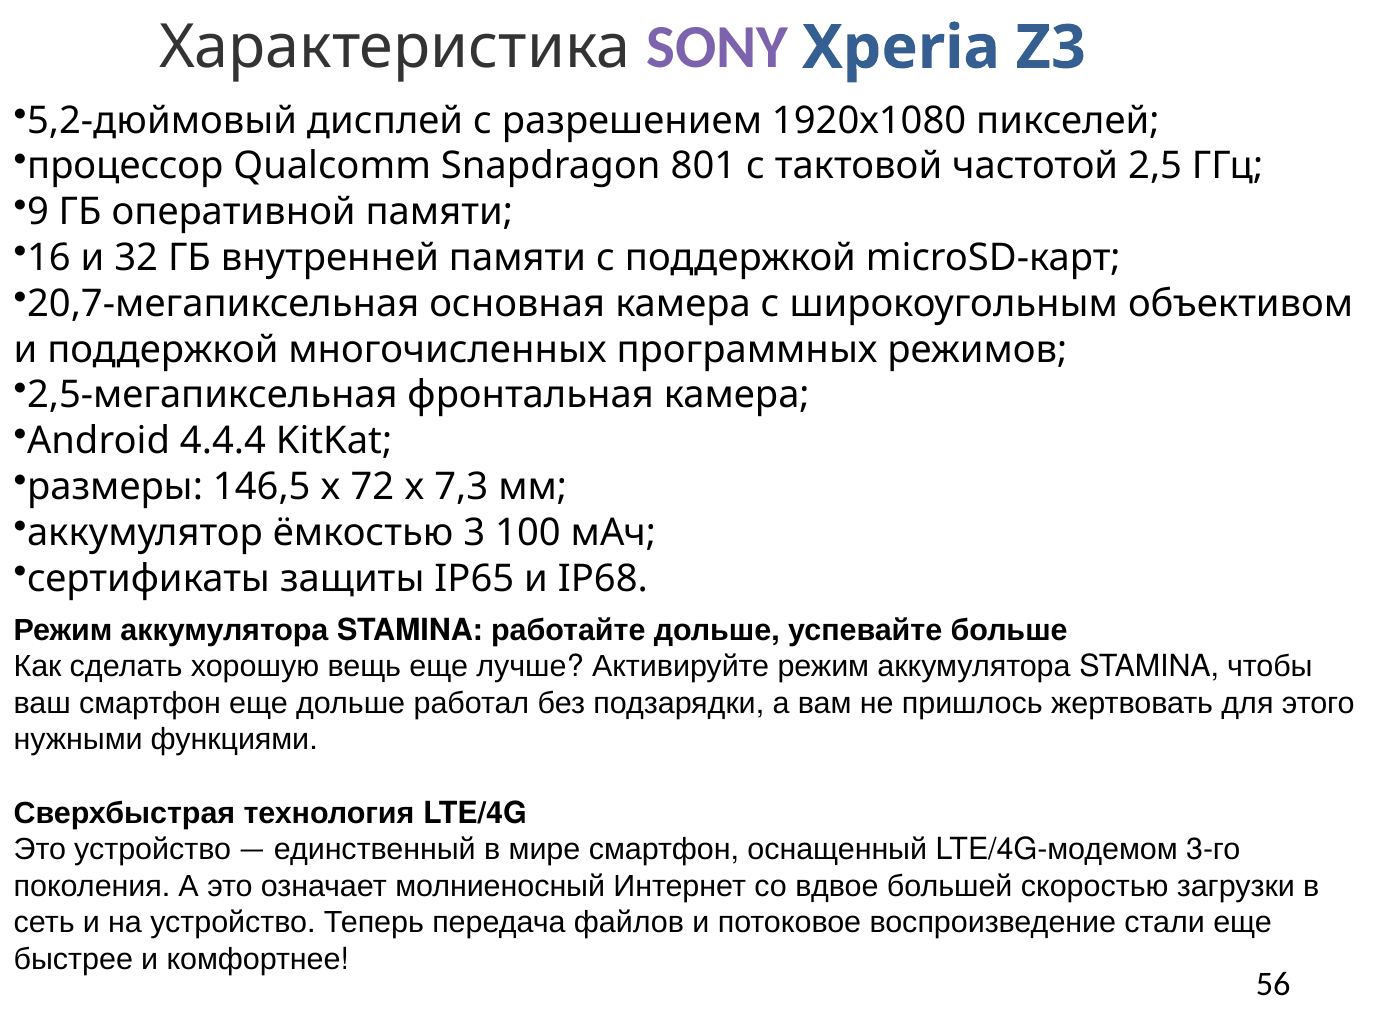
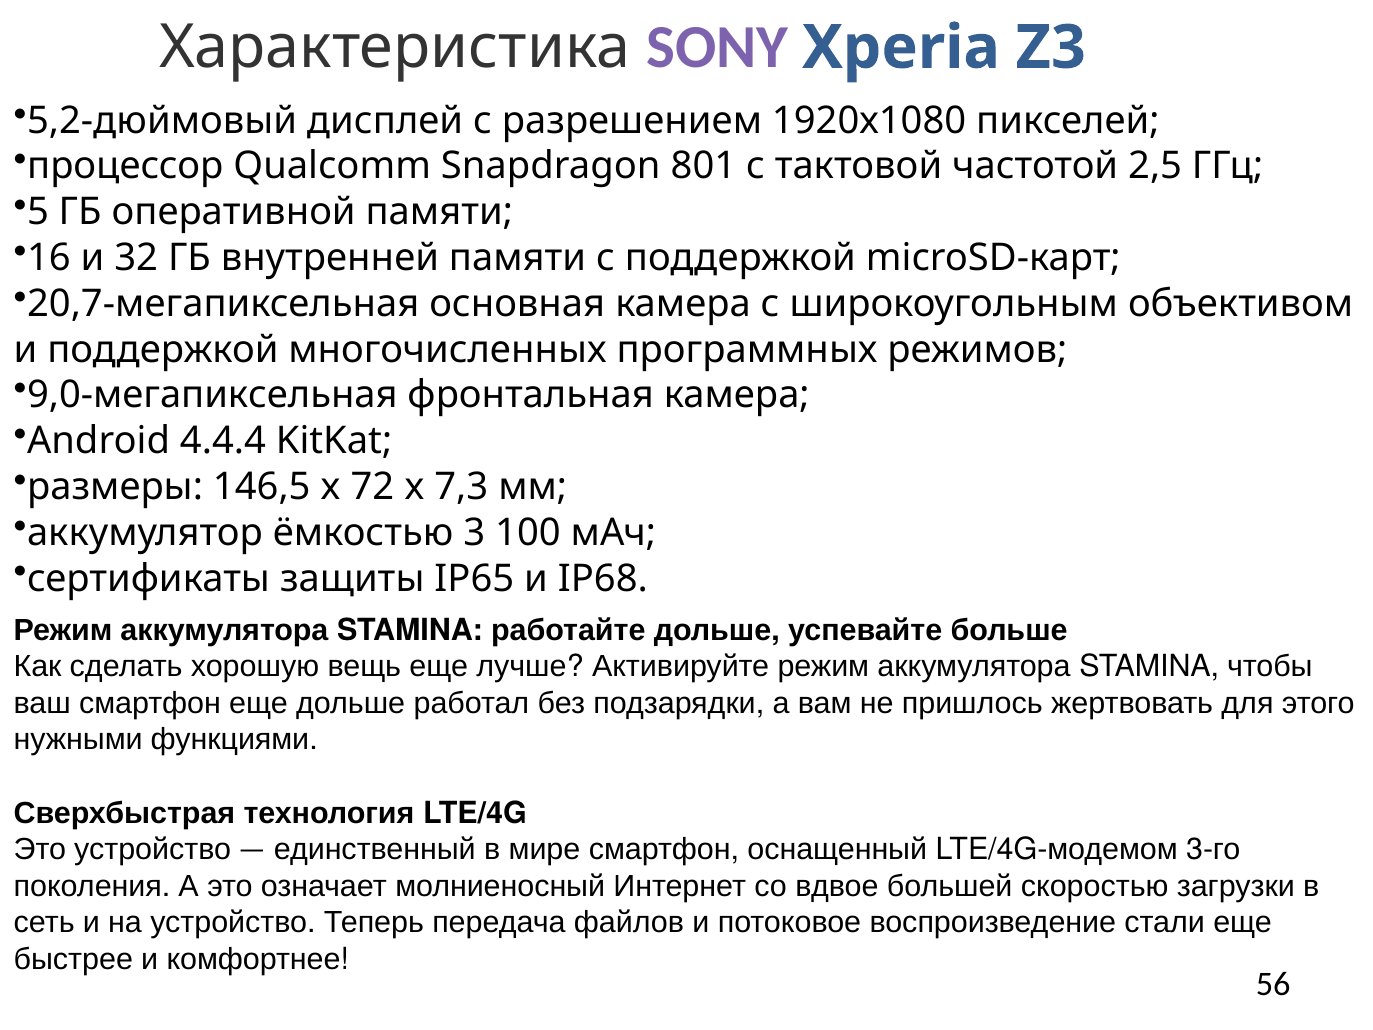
9: 9 -> 5 (38, 212)
2,5-мегапиксельная: 2,5-мегапиксельная -> 9,0-мегапиксельная (212, 395)
